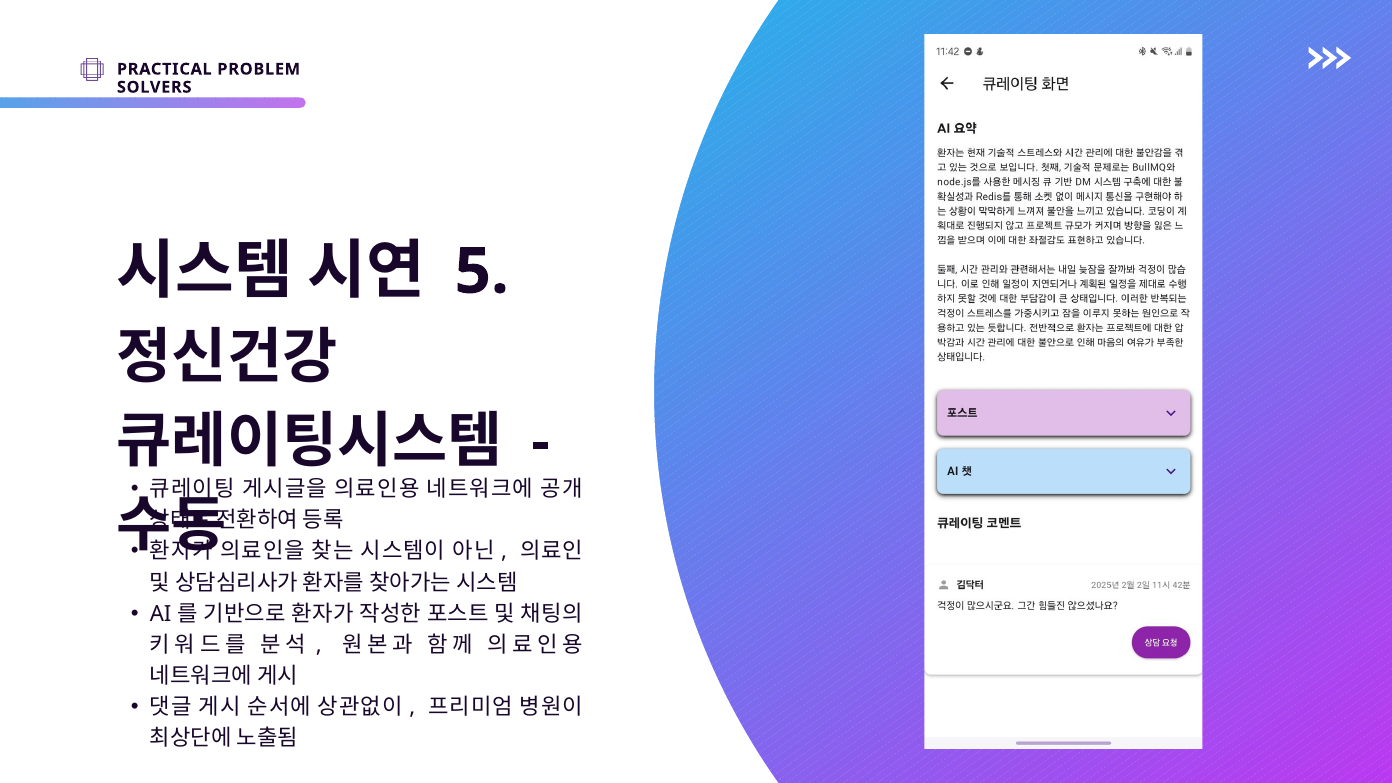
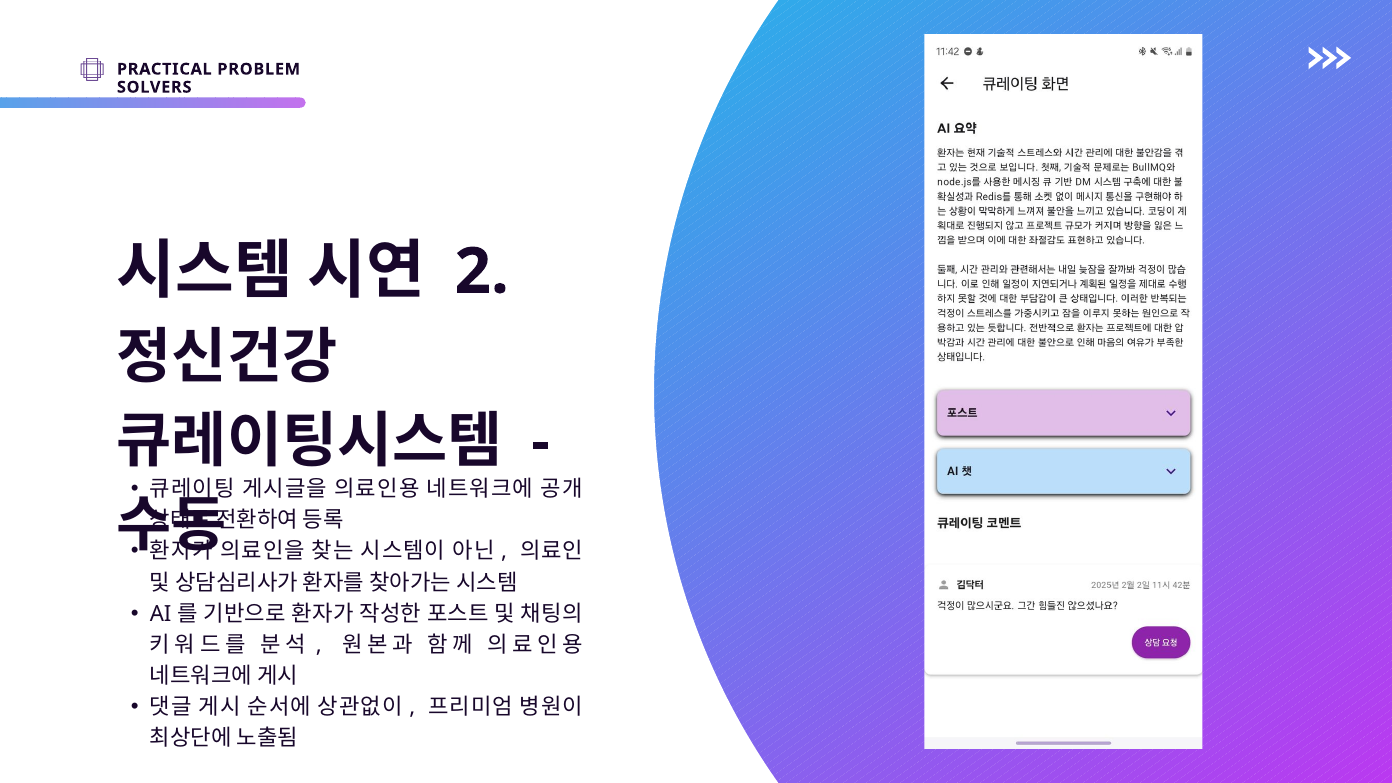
5: 5 -> 2 (482, 272)
